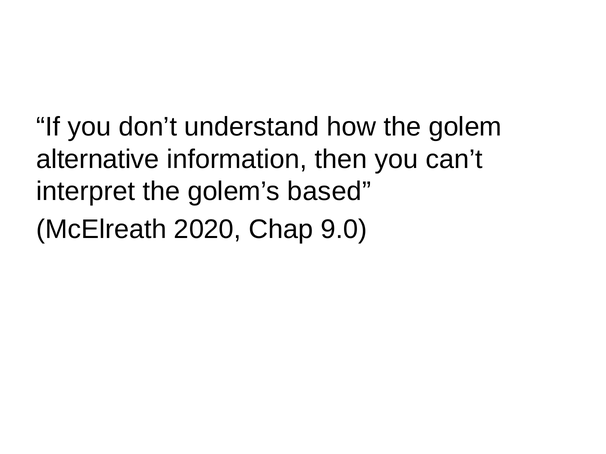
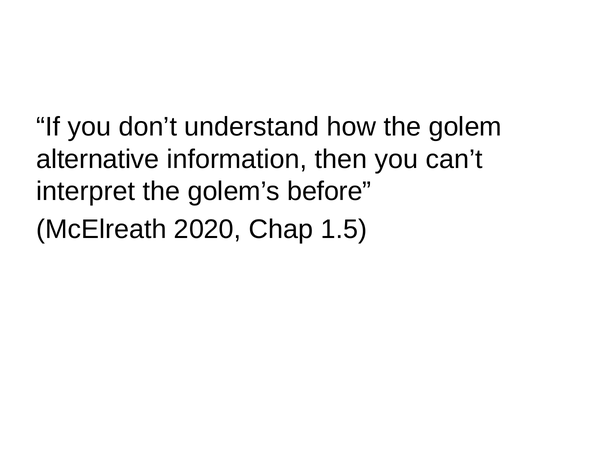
based: based -> before (329, 192)
9.0: 9.0 -> 1.5 (344, 230)
